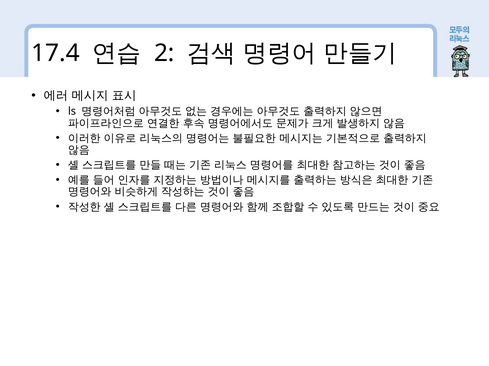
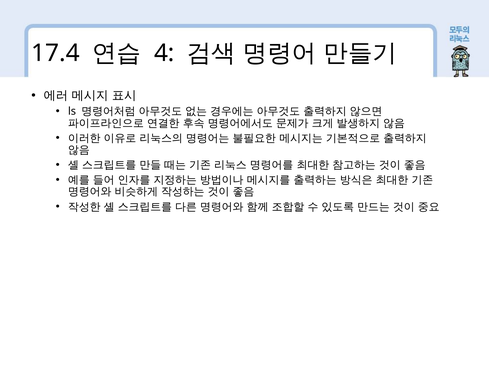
2: 2 -> 4 (164, 53)
